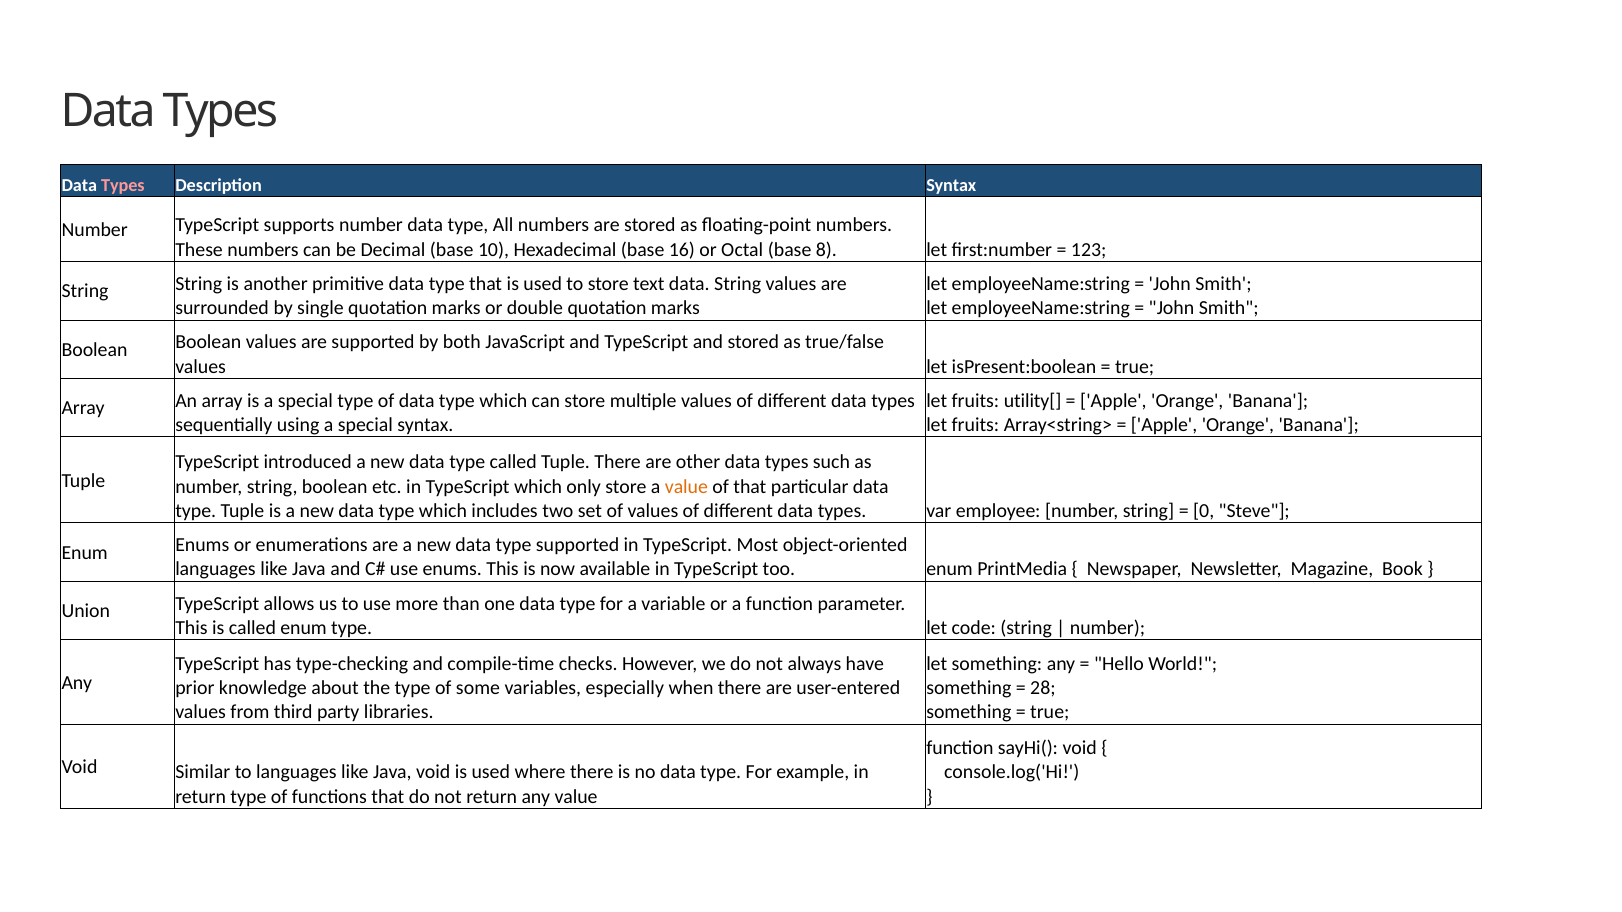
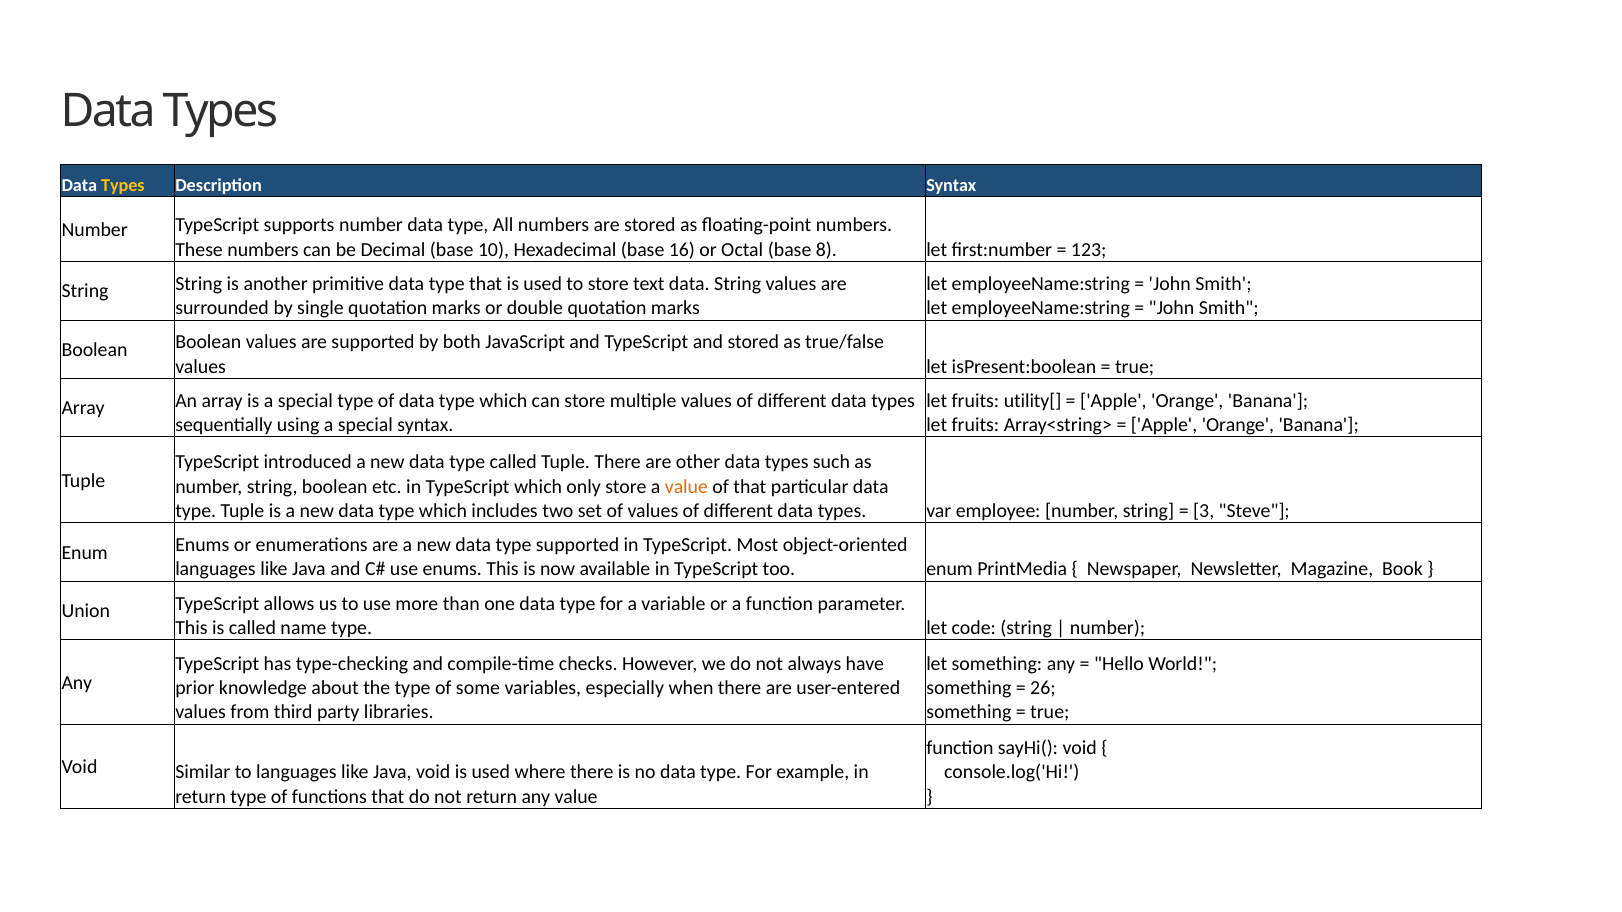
Types colour: pink -> yellow (123, 186)
0: 0 -> 3 (1204, 511)
called enum: enum -> name (304, 628)
28: 28 -> 26 (1043, 688)
